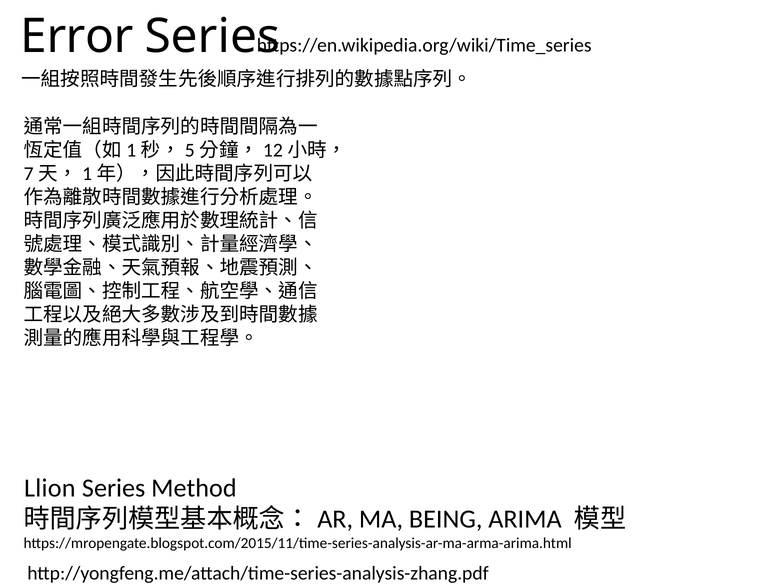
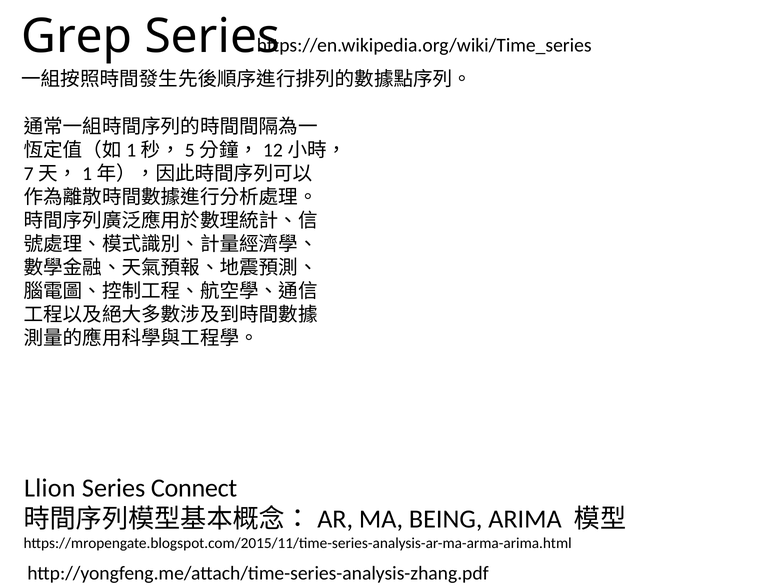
Error: Error -> Grep (77, 36)
Method: Method -> Connect (194, 488)
